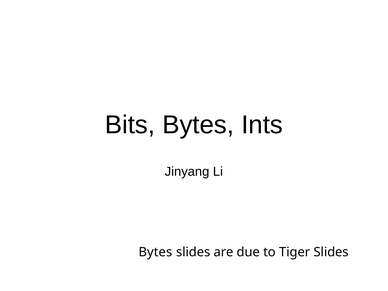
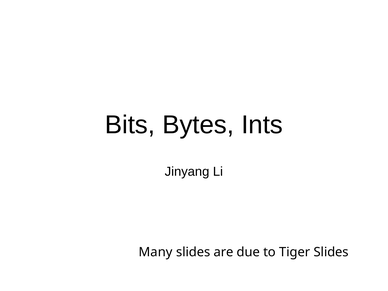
Bytes: Bytes -> Many (156, 252)
